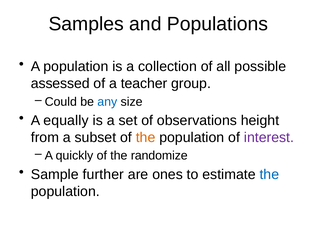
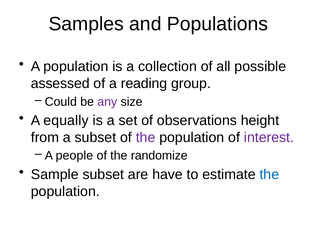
teacher: teacher -> reading (144, 83)
any colour: blue -> purple (107, 102)
the colour: orange -> purple (146, 137)
quickly: quickly -> people (74, 156)
Sample further: further -> subset (103, 174)
ones: ones -> have (168, 174)
